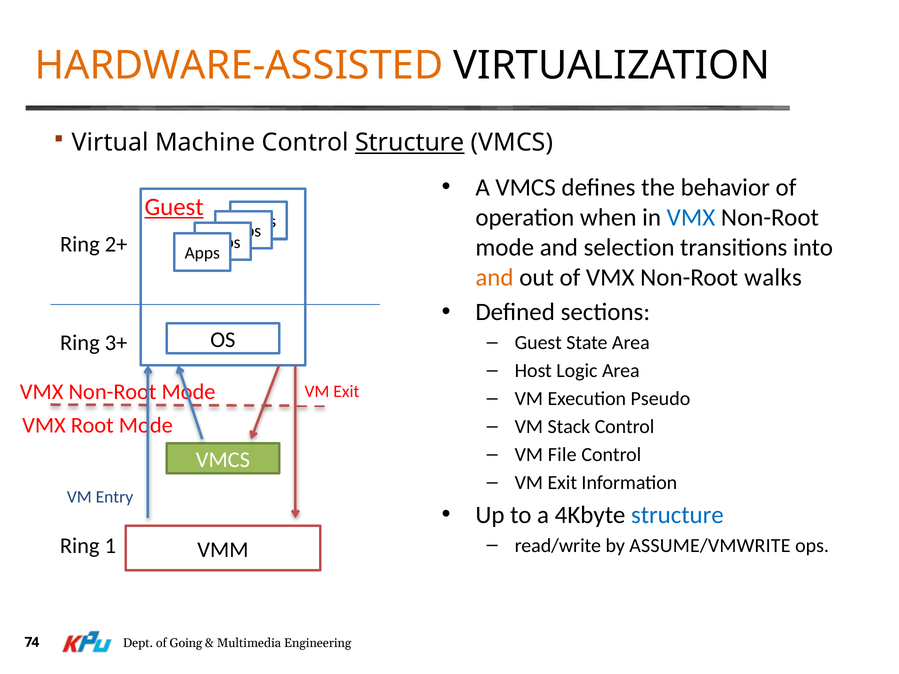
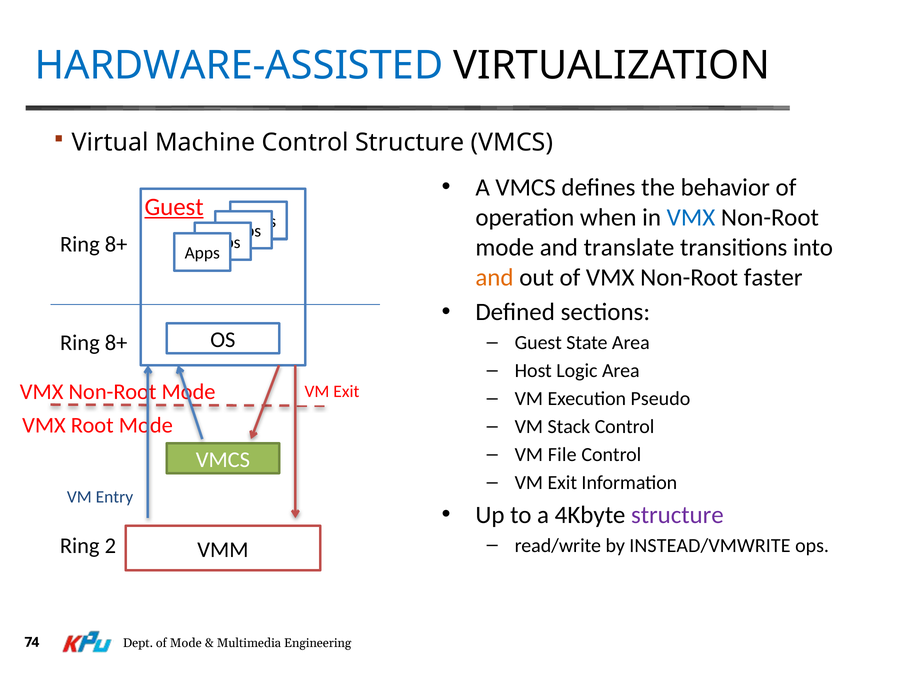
HARDWARE-ASSISTED colour: orange -> blue (239, 66)
Structure underline: present -> none (410, 143)
2+: 2+ -> 8+ (116, 245)
selection: selection -> translate (629, 247)
walks: walks -> faster (773, 277)
3+: 3+ -> 8+ (116, 343)
structure colour: blue -> purple (677, 515)
ASSUME/VMWRITE: ASSUME/VMWRITE -> INSTEAD/VMWRITE (710, 546)
1: 1 -> 2 (110, 546)
of Going: Going -> Mode (186, 643)
